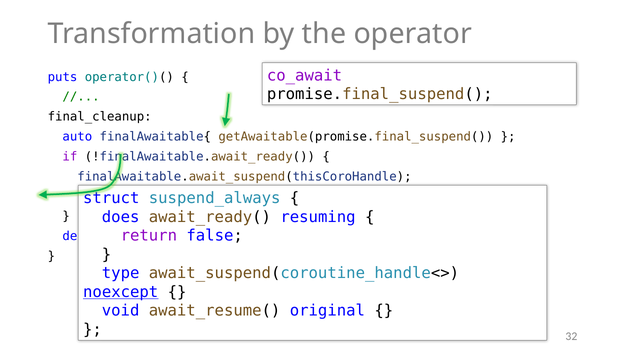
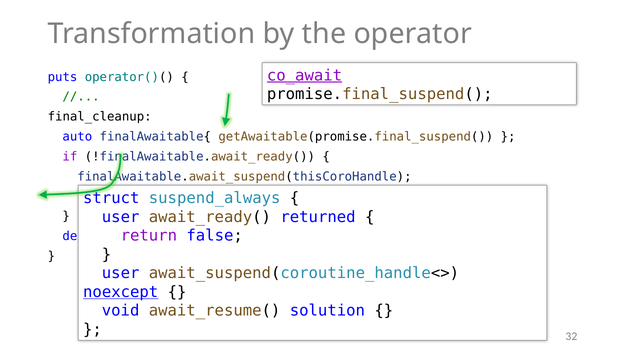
co_await underline: none -> present (305, 75)
does: does -> user (121, 217)
resuming: resuming -> returned (318, 217)
type: type -> user (121, 273)
original: original -> solution (327, 310)
